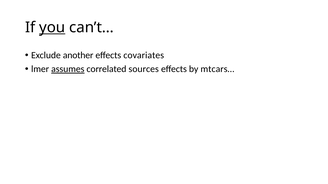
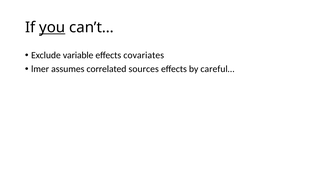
another: another -> variable (78, 55)
assumes underline: present -> none (68, 69)
mtcars…: mtcars… -> careful… (217, 69)
